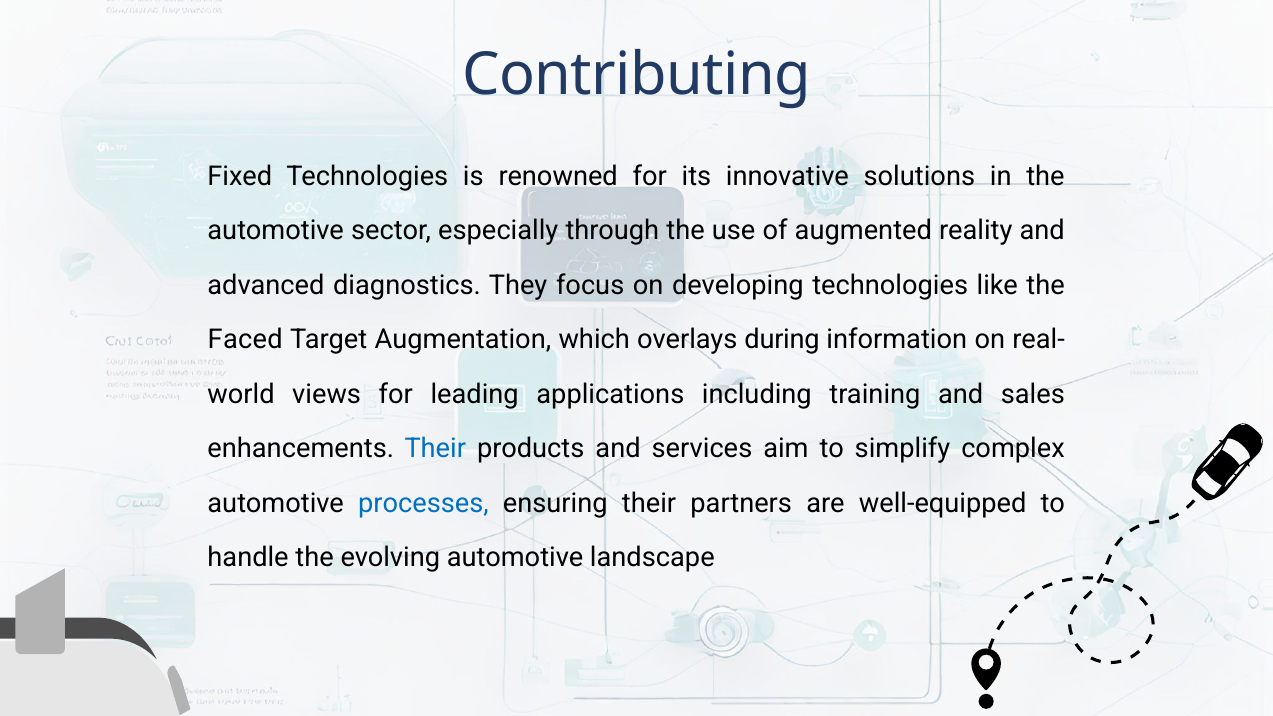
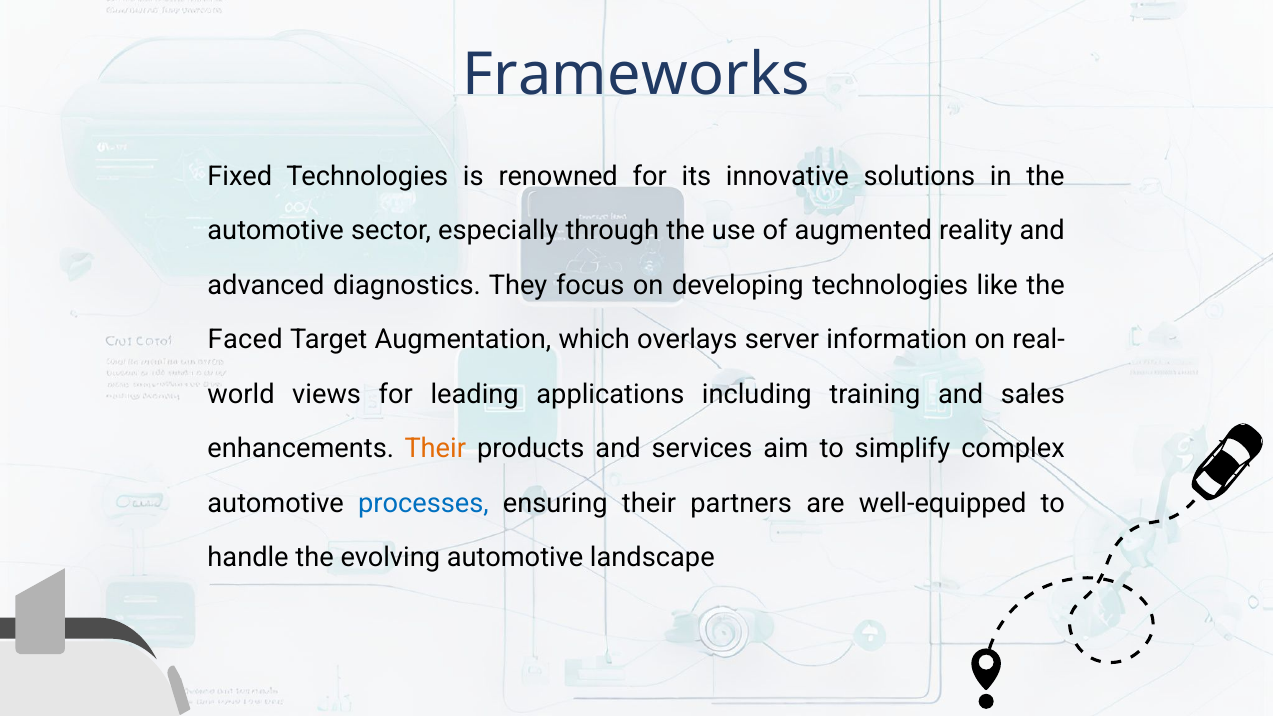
Contributing: Contributing -> Frameworks (636, 75)
during: during -> server (782, 340)
Their colour: blue -> orange (435, 449)
